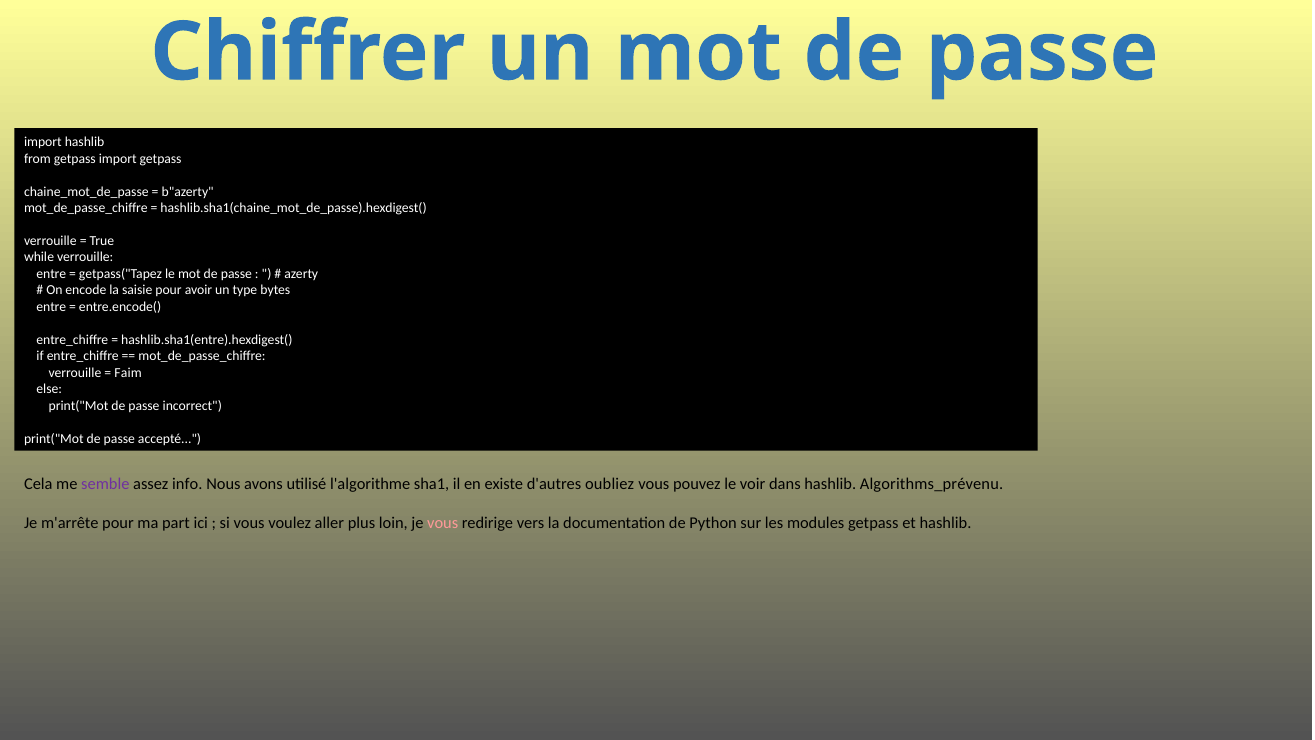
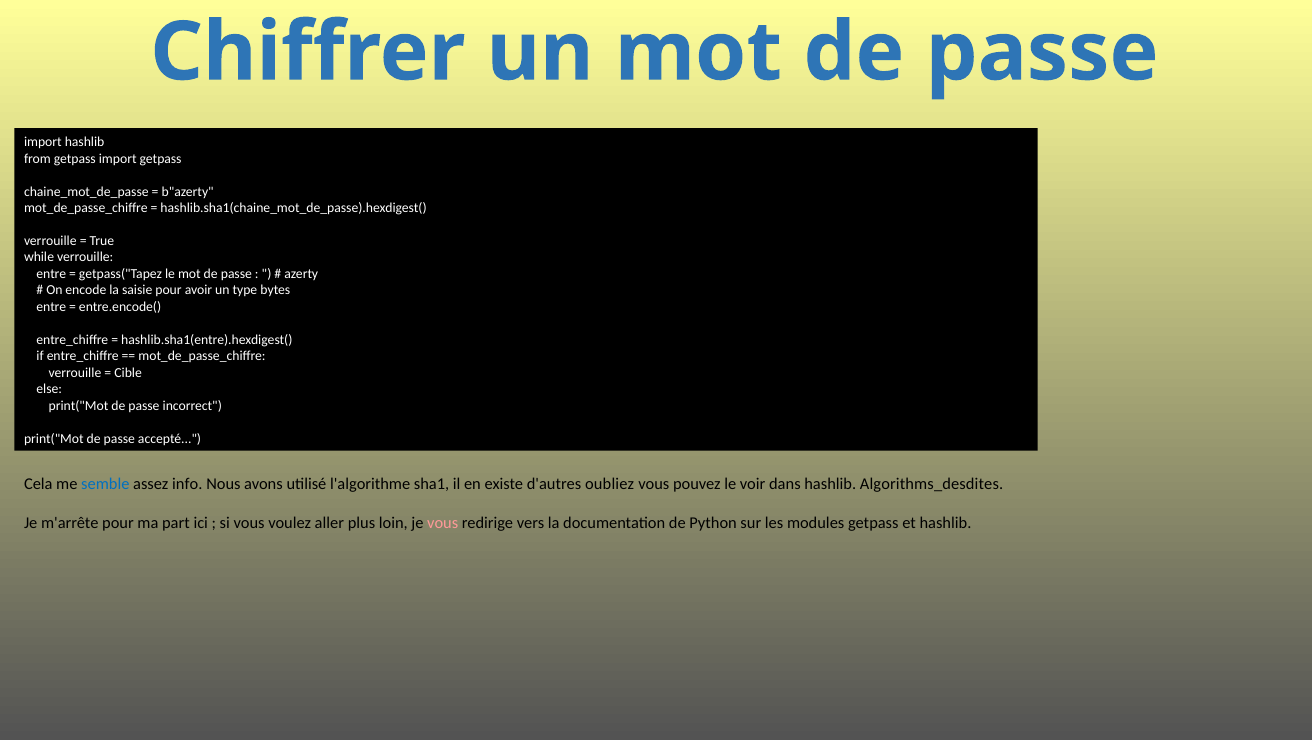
Faim: Faim -> Cible (128, 373)
semble colour: purple -> blue (105, 484)
Algorithms_prévenu: Algorithms_prévenu -> Algorithms_desdites (932, 484)
